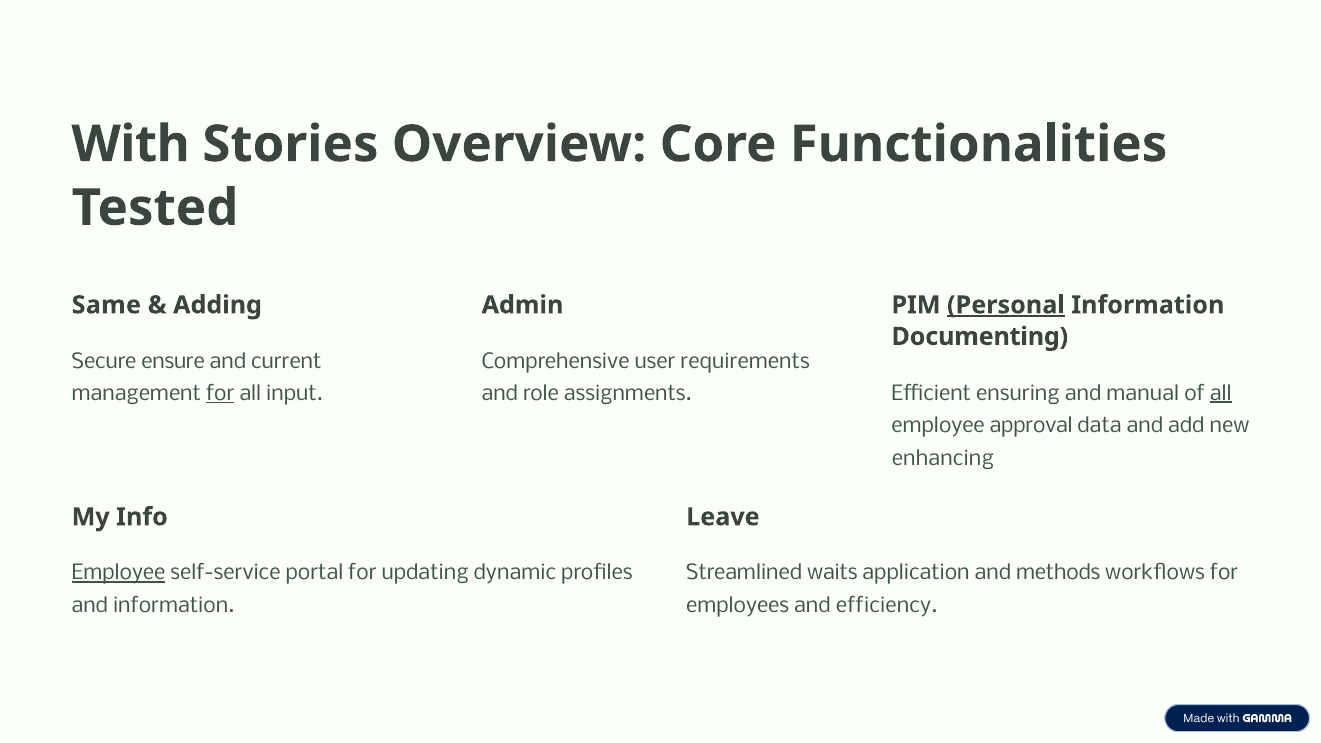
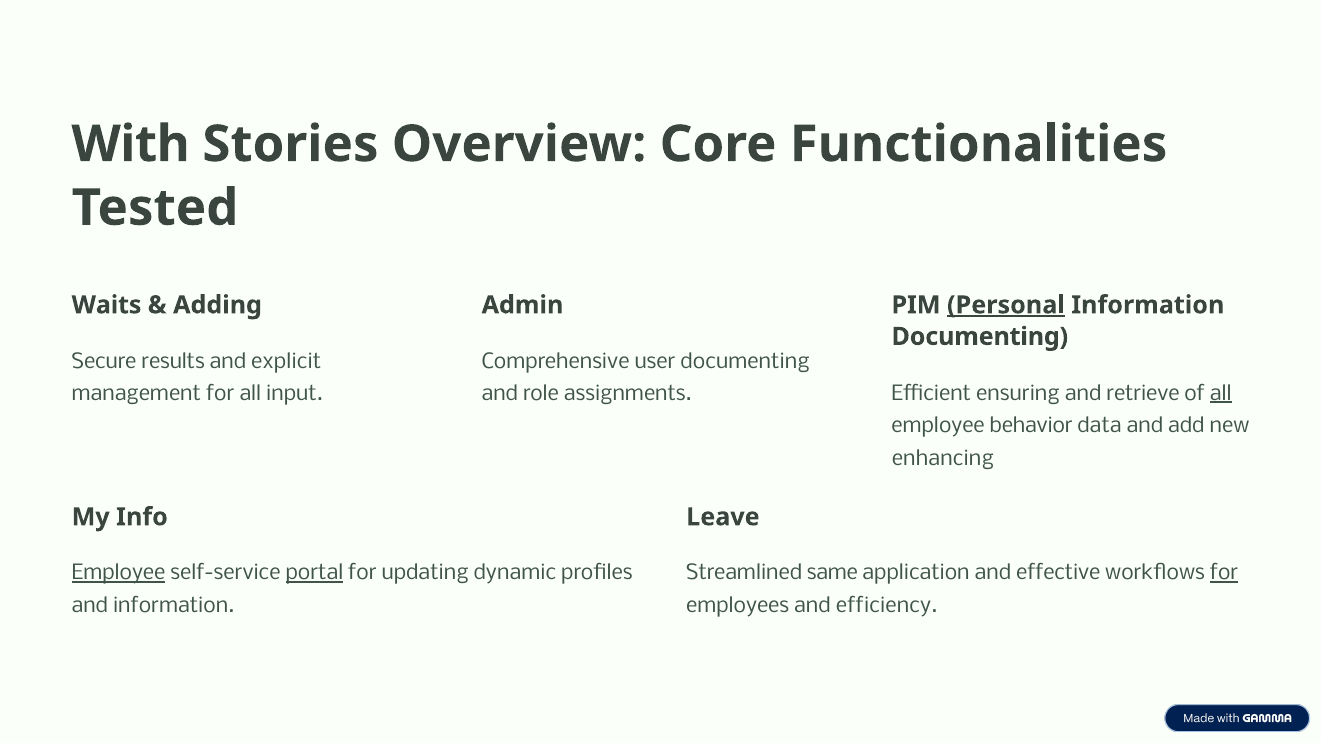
Same: Same -> Waits (107, 305)
ensure: ensure -> results (173, 361)
current: current -> explicit (286, 361)
user requirements: requirements -> documenting (745, 361)
manual: manual -> retrieve (1143, 393)
for underline: present -> none (220, 394)
approval: approval -> behavior (1031, 426)
portal underline: none -> present (314, 573)
waits: waits -> same (832, 573)
methods: methods -> effective (1058, 573)
for underline: none -> present (1224, 573)
